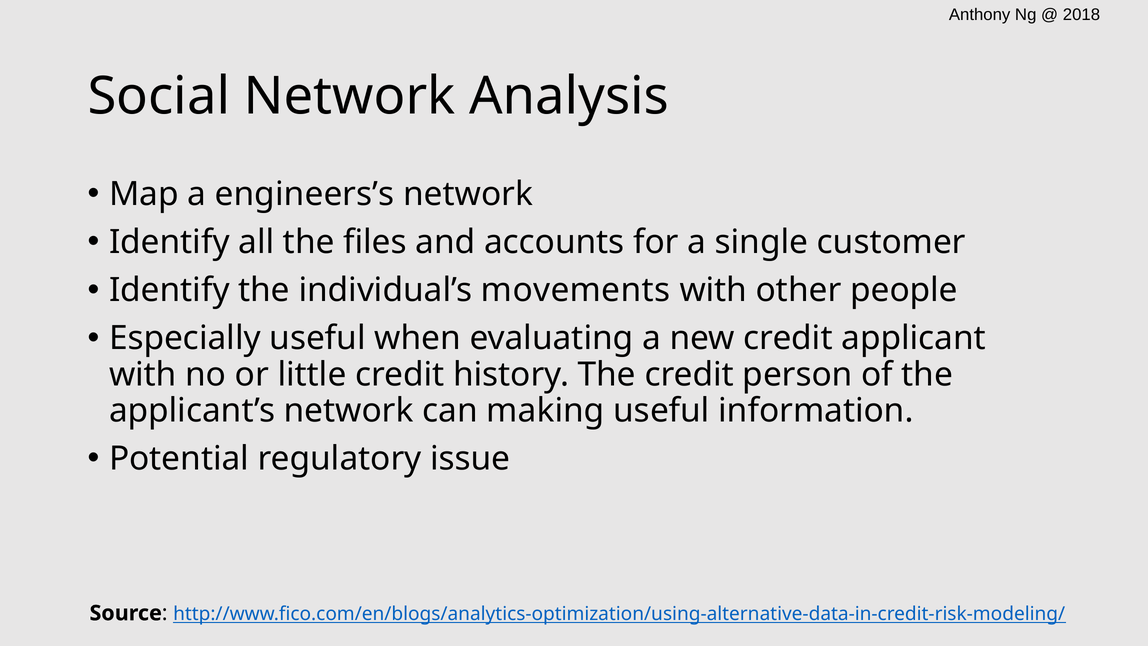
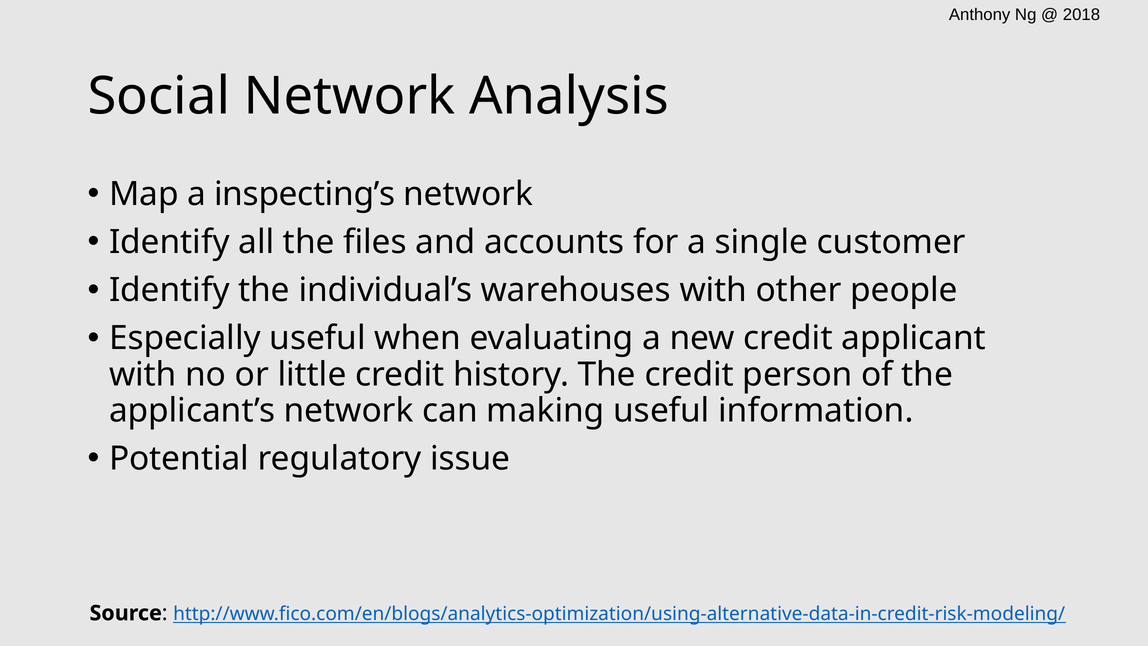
engineers’s: engineers’s -> inspecting’s (305, 194)
movements: movements -> warehouses (576, 290)
